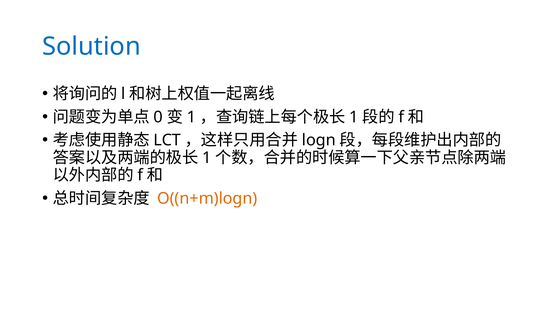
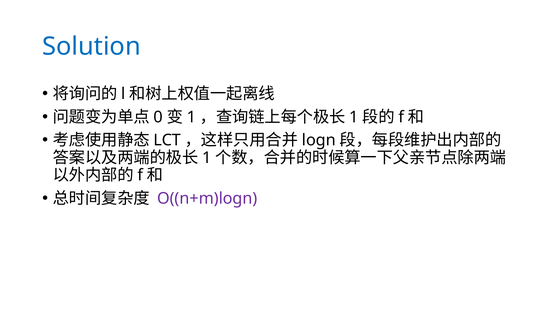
O((n+m)logn colour: orange -> purple (207, 199)
